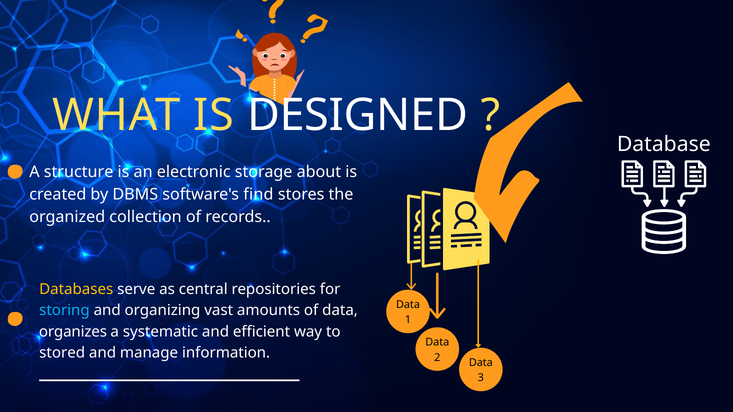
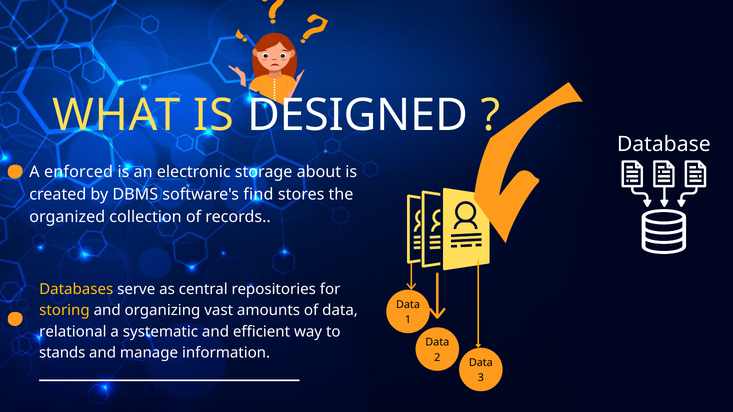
structure: structure -> enforced (78, 172)
storing colour: light blue -> yellow (64, 311)
organizes: organizes -> relational (73, 332)
stored: stored -> stands (62, 353)
